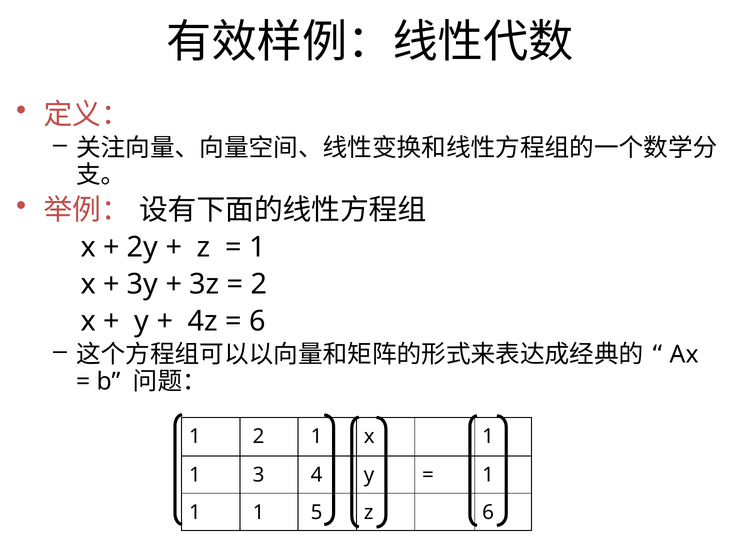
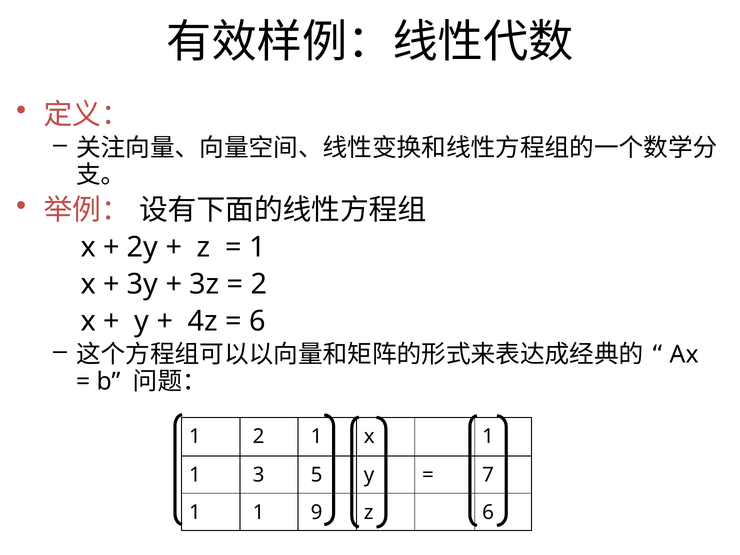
4: 4 -> 5 (317, 475)
1: 1 -> 7 (488, 475)
5: 5 -> 9 (317, 512)
